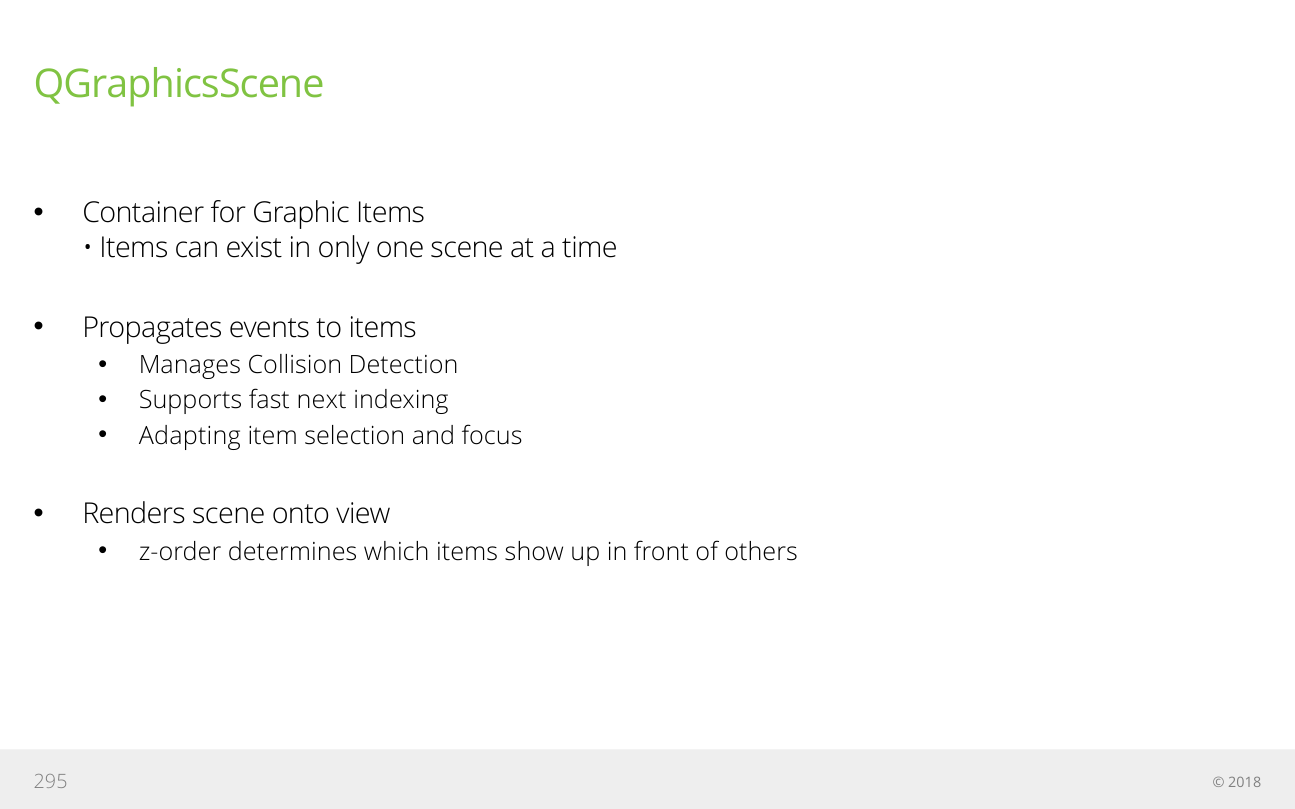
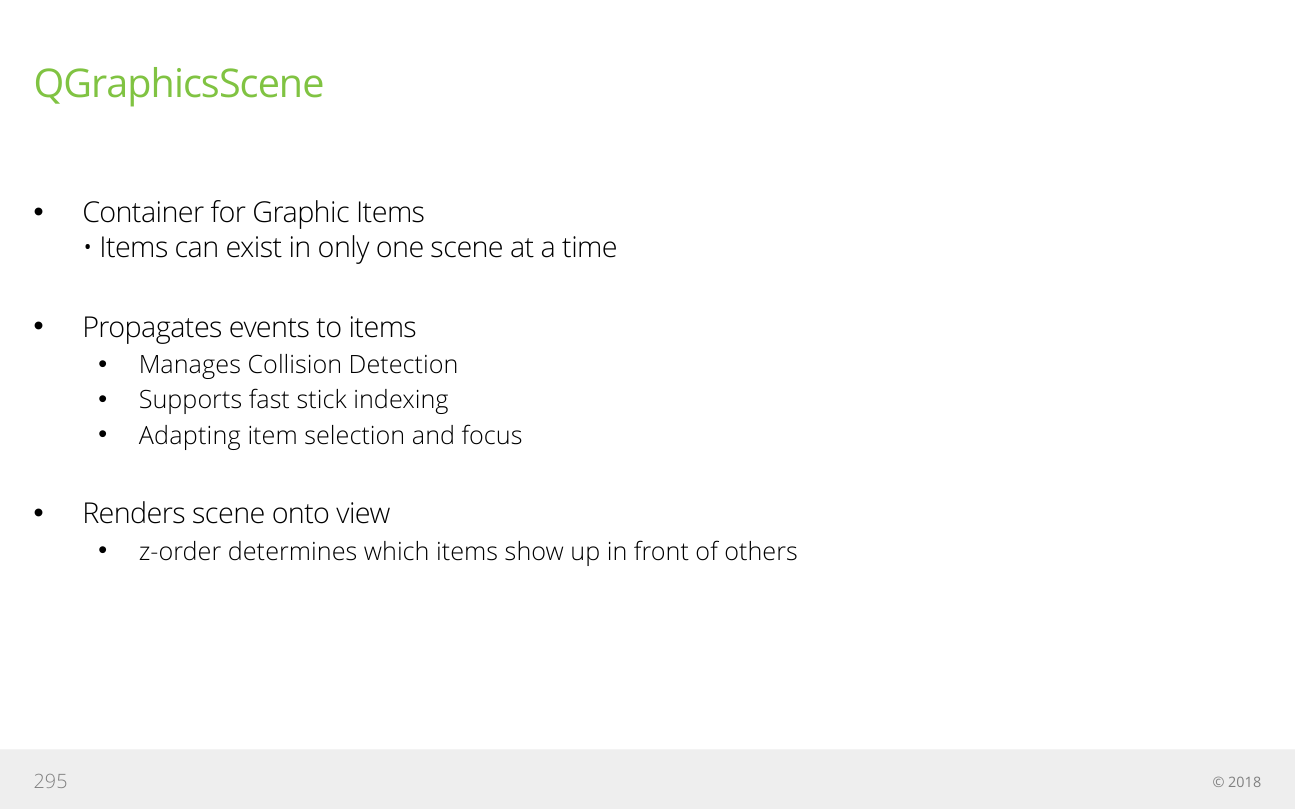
next: next -> stick (322, 401)
